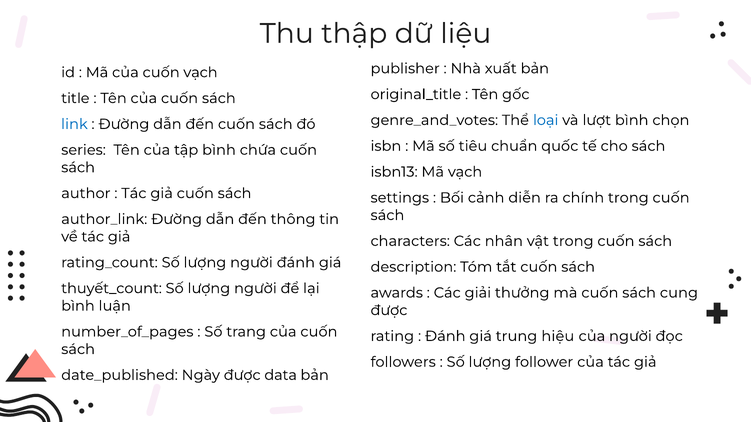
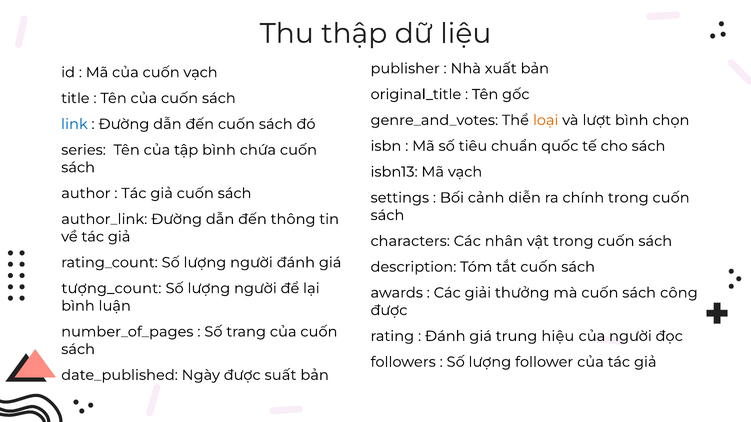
loại colour: blue -> orange (546, 120)
thuyết_count: thuyết_count -> tượng_count (111, 289)
cung: cung -> công (679, 293)
data: data -> suất (280, 375)
